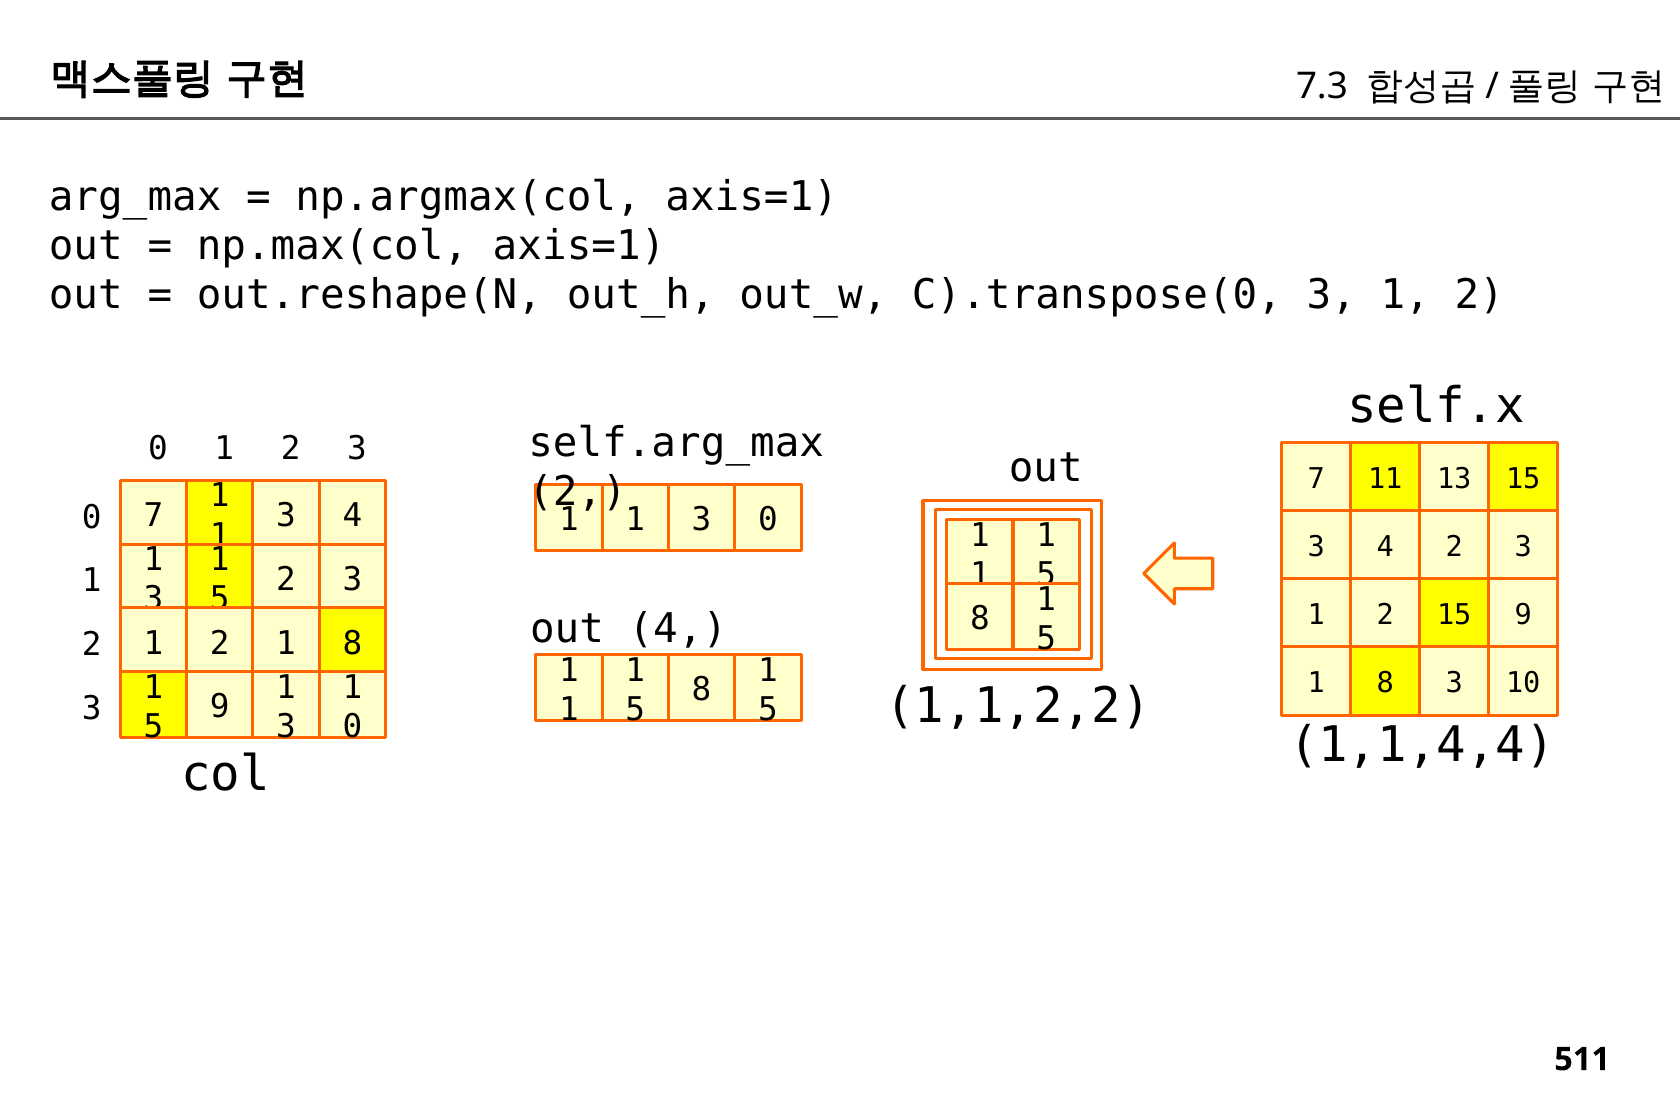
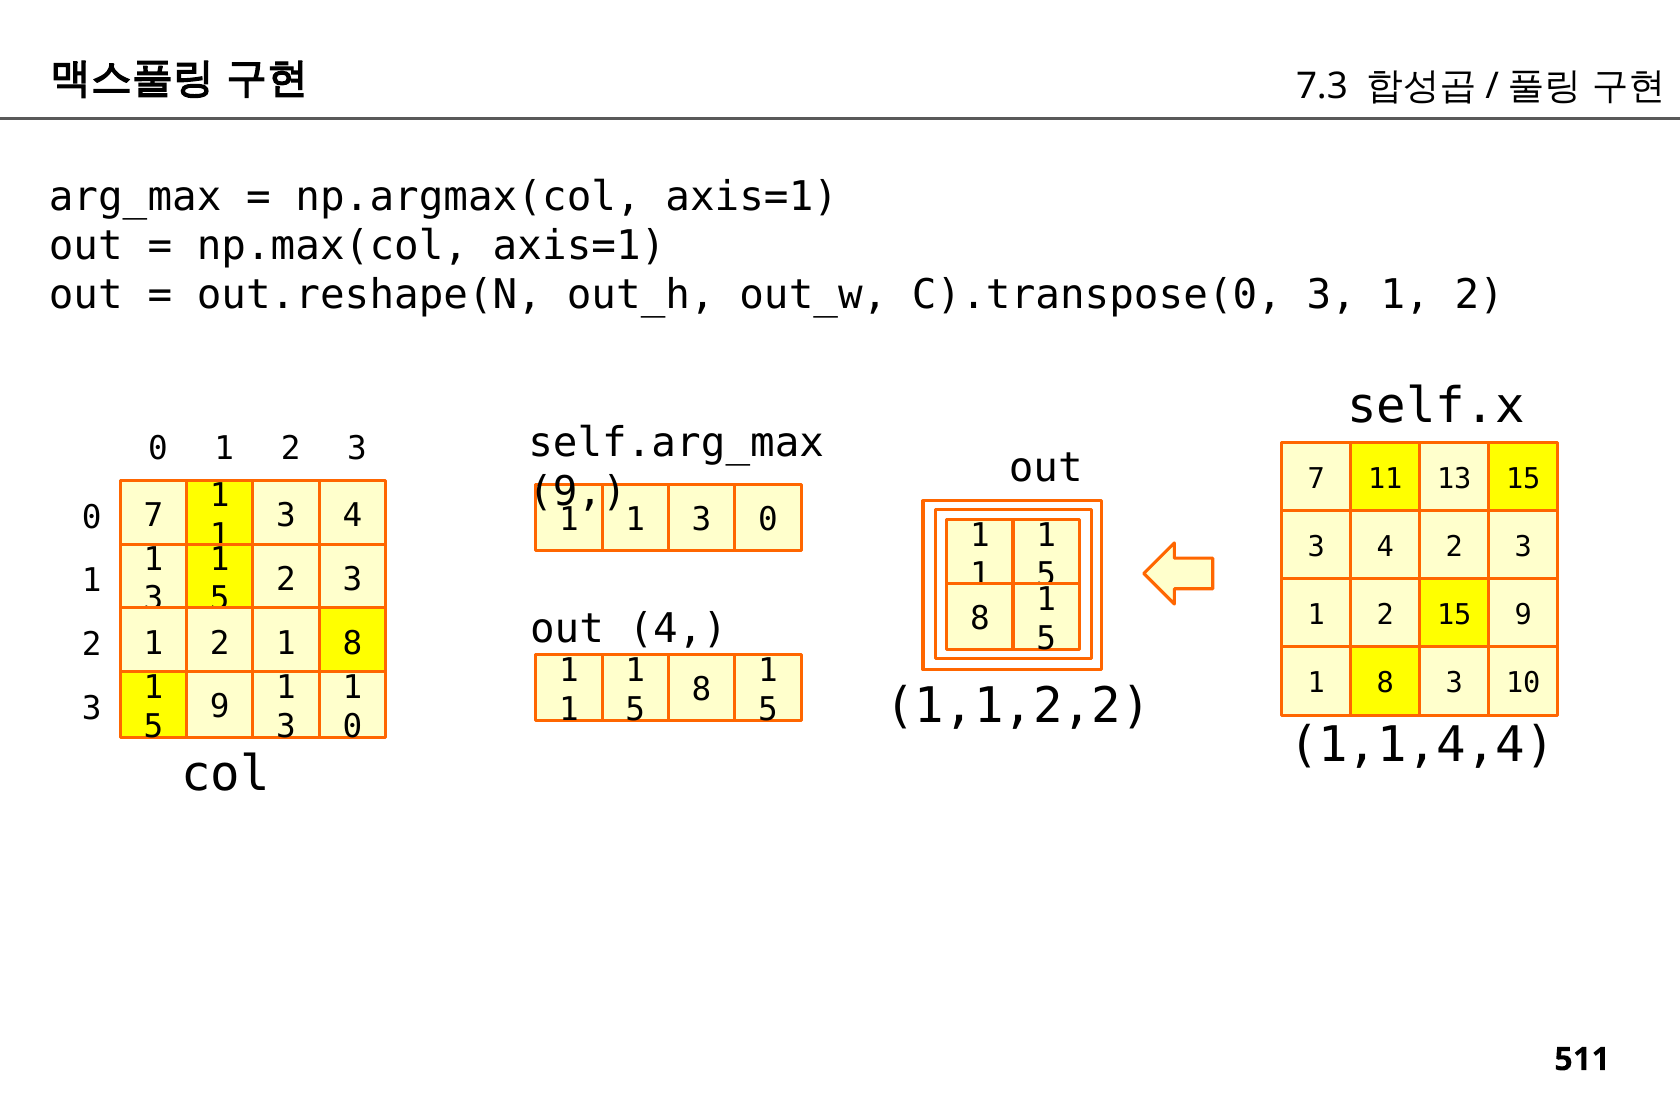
2: 2 -> 9 (578, 492)
